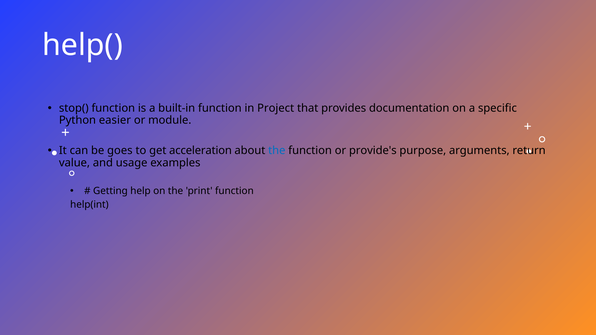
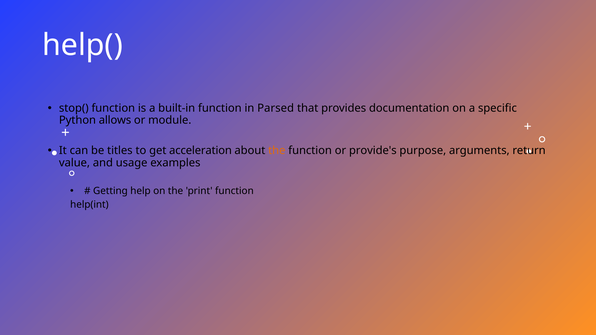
Project: Project -> Parsed (276, 108)
easier: easier -> allows (115, 120)
goes: goes -> titles (120, 151)
the colour: blue -> orange (277, 151)
